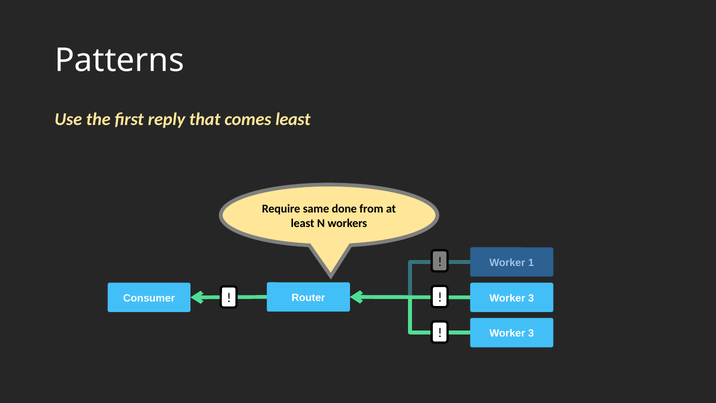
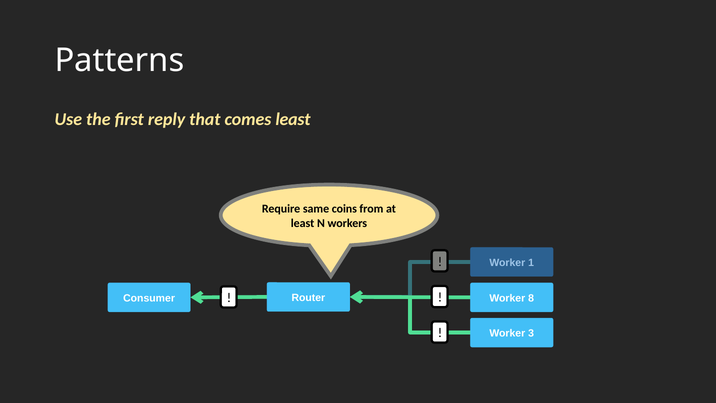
done: done -> coins (344, 209)
3: 3 -> 8 (531, 298)
